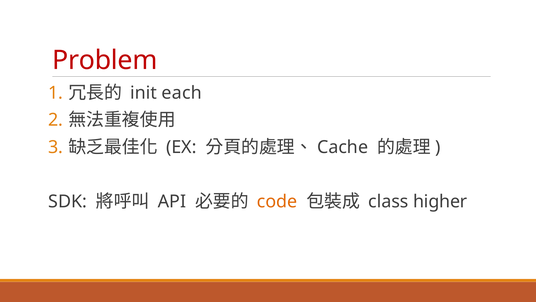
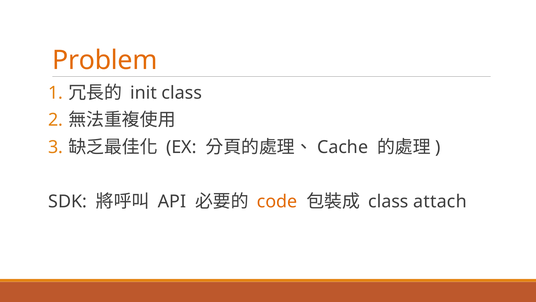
Problem colour: red -> orange (105, 60)
init each: each -> class (182, 93)
higher: higher -> attach (440, 201)
